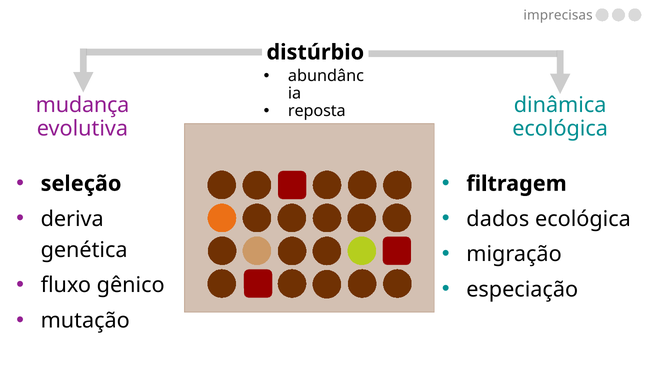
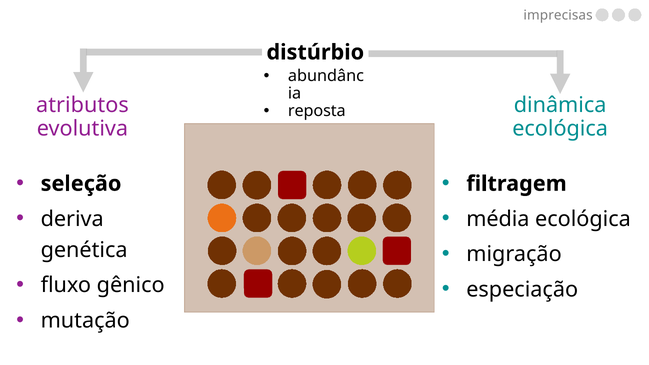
mudança: mudança -> atributos (82, 105)
dados: dados -> média (498, 219)
